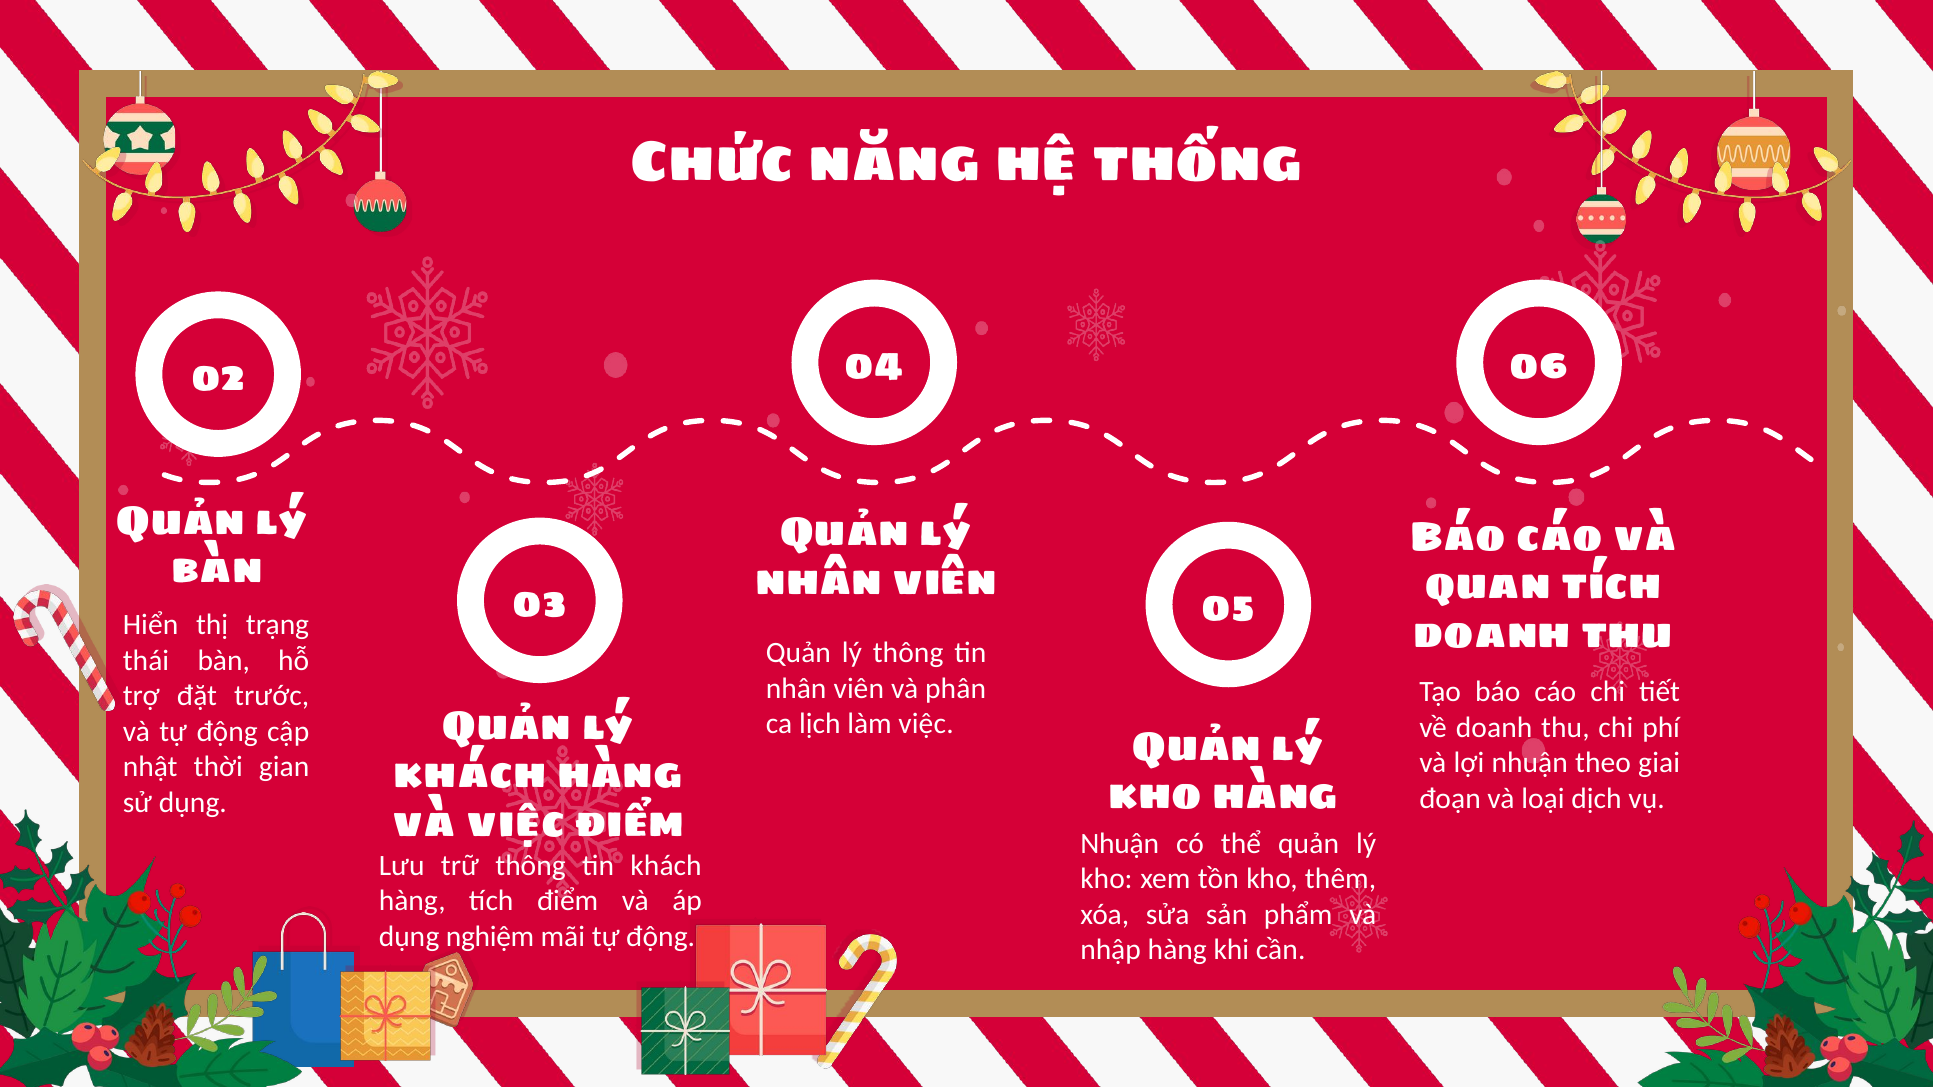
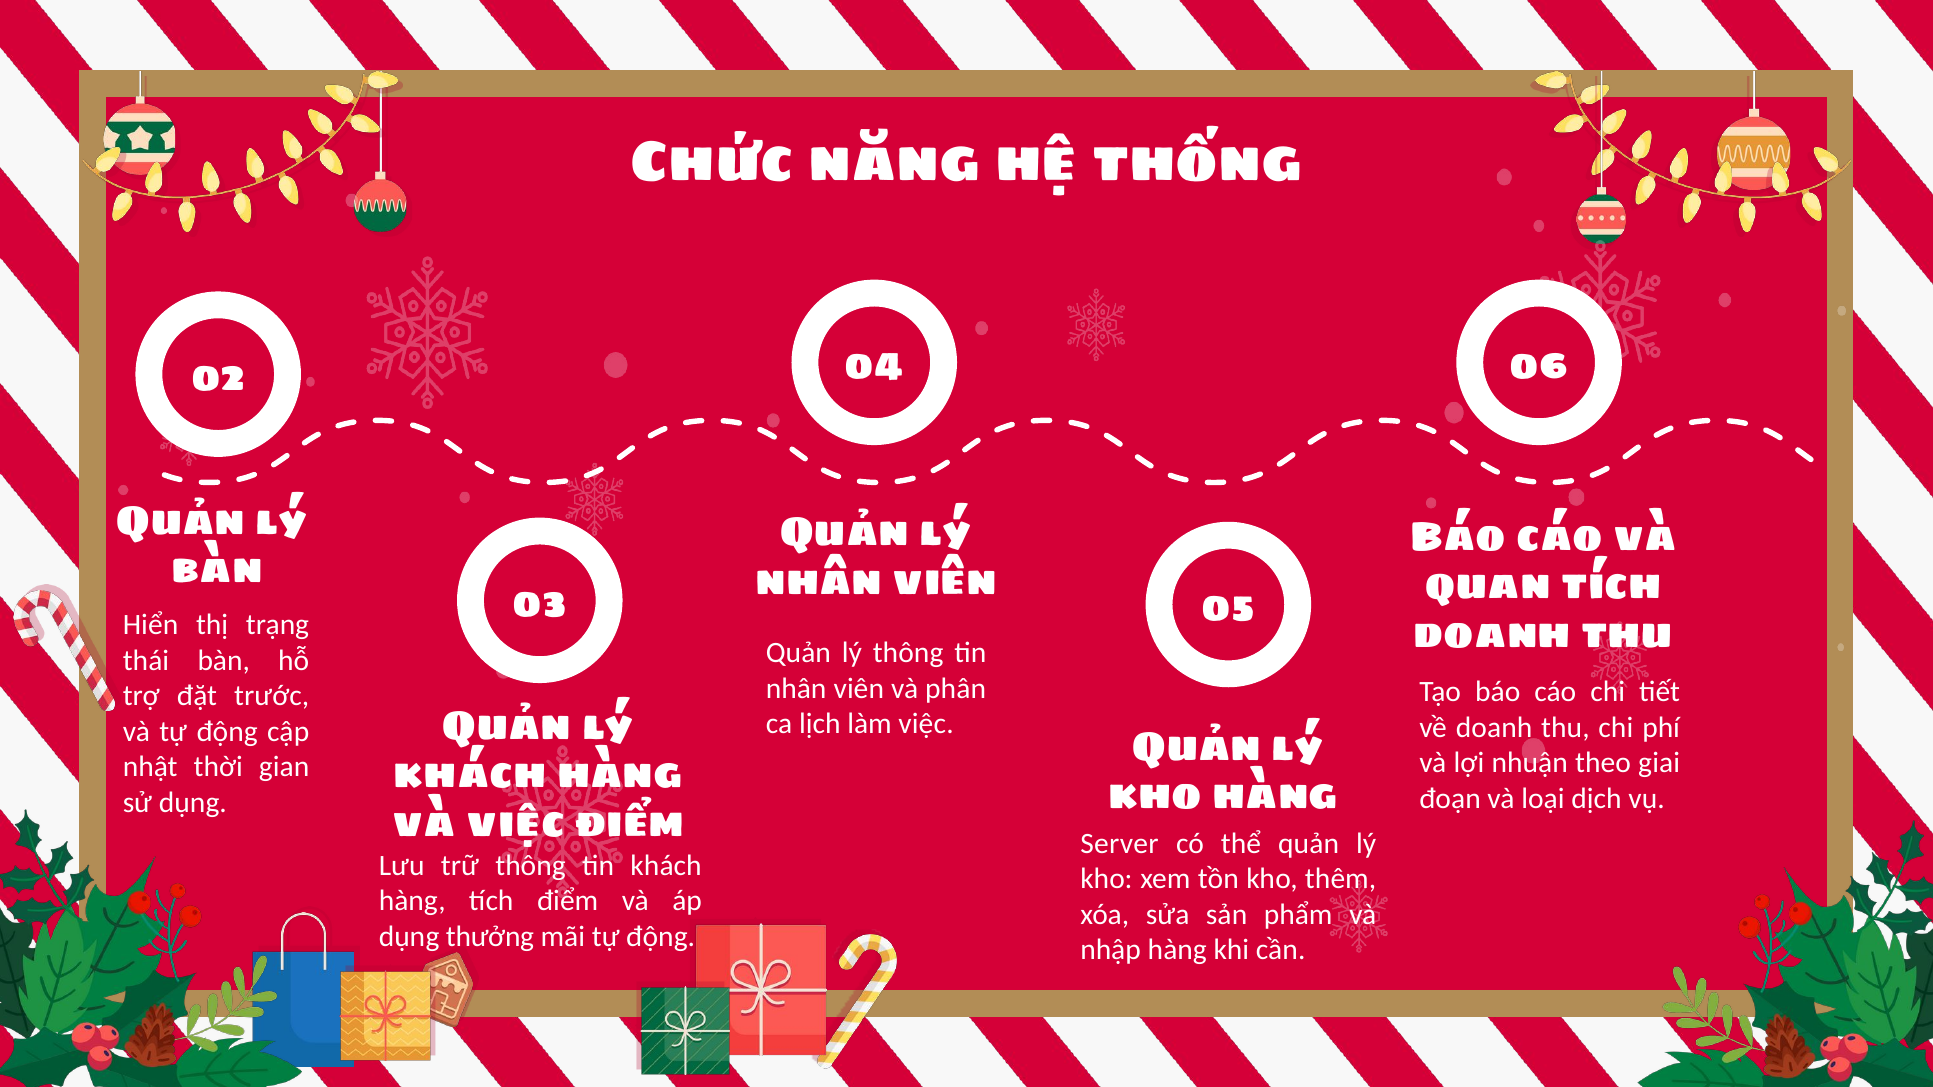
Nhuận: Nhuận -> Server (1120, 844)
nghiệm: nghiệm -> thưởng (490, 937)
